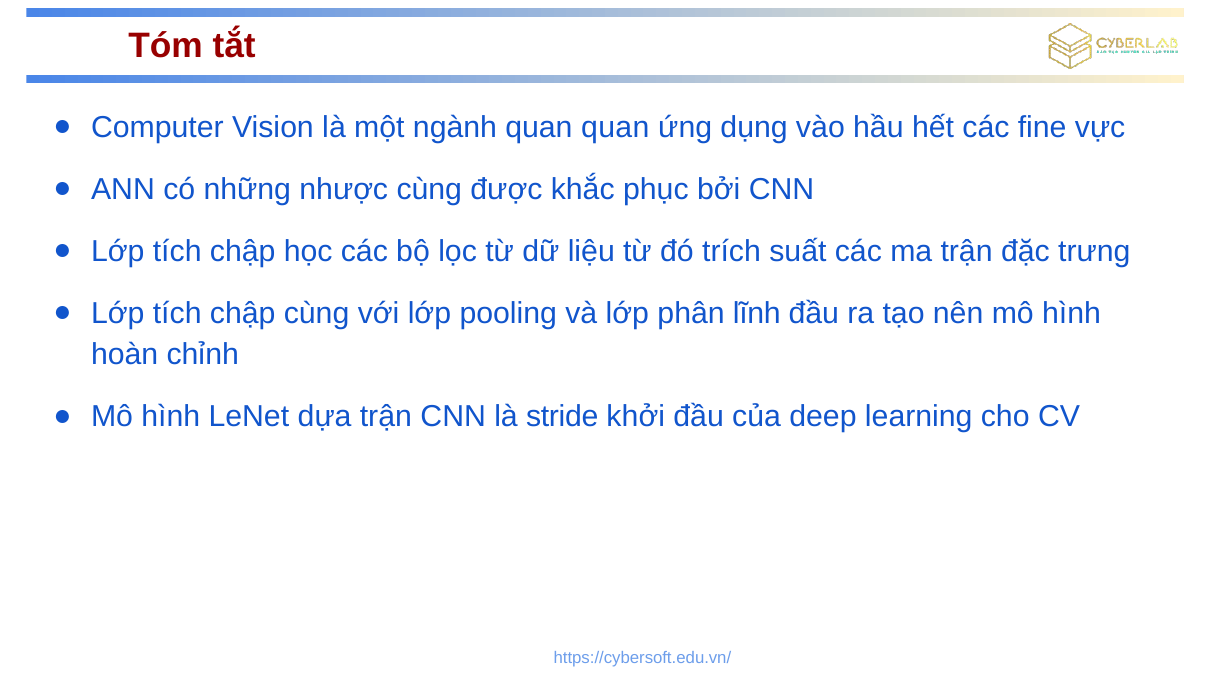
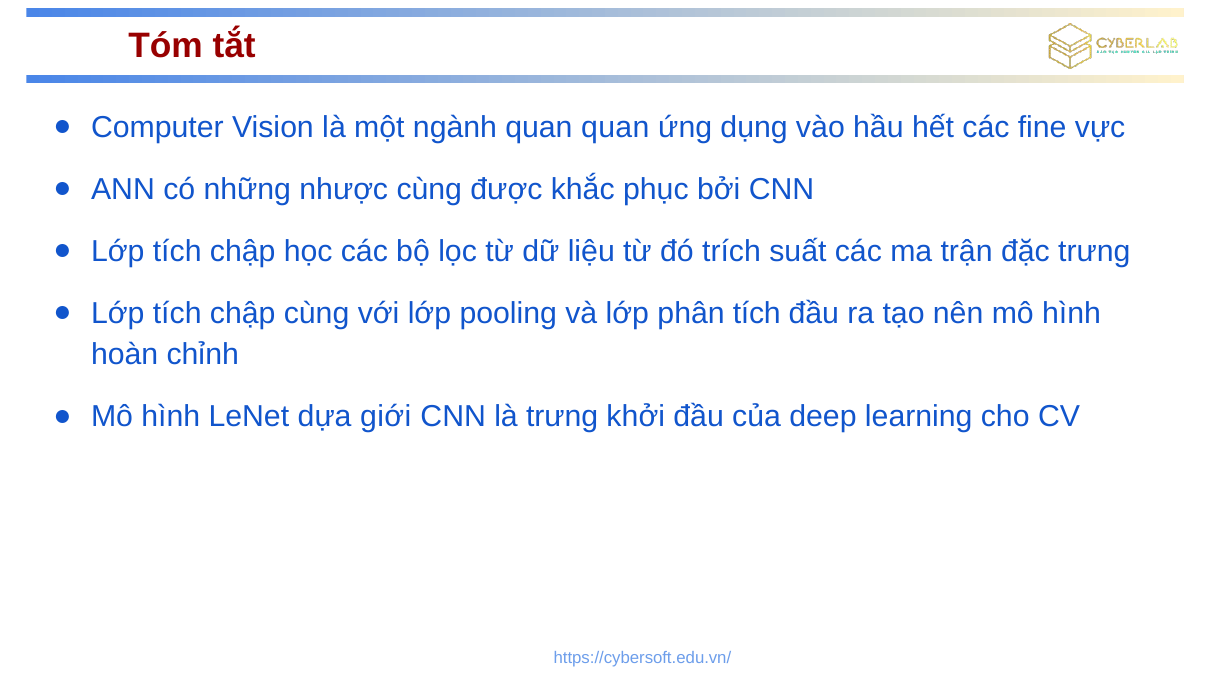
phân lĩnh: lĩnh -> tích (757, 313)
dựa trận: trận -> giới (386, 417)
là stride: stride -> trưng (562, 417)
